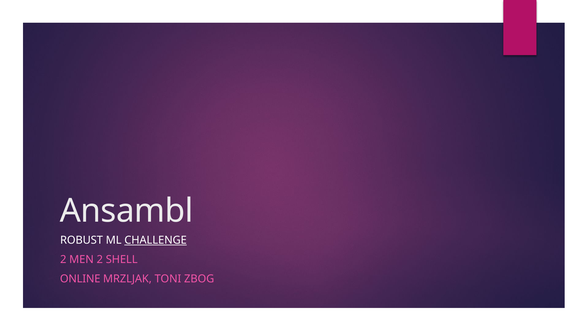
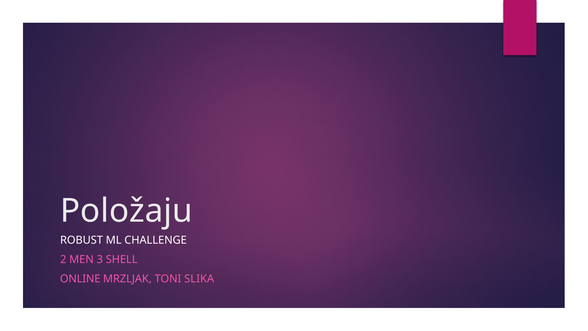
Ansambl: Ansambl -> Položaju (126, 211)
CHALLENGE underline: present -> none (156, 240)
MEN 2: 2 -> 3 (100, 259)
ZBOG: ZBOG -> SLIKA (199, 279)
